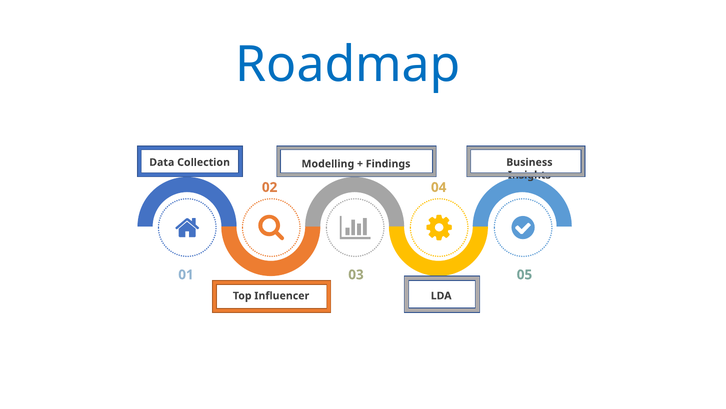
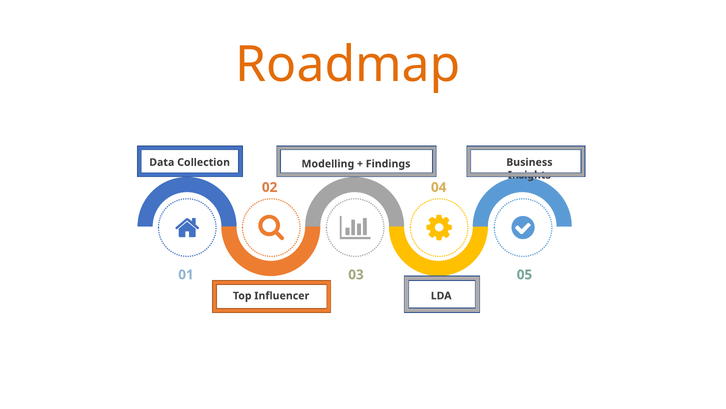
Roadmap colour: blue -> orange (348, 65)
